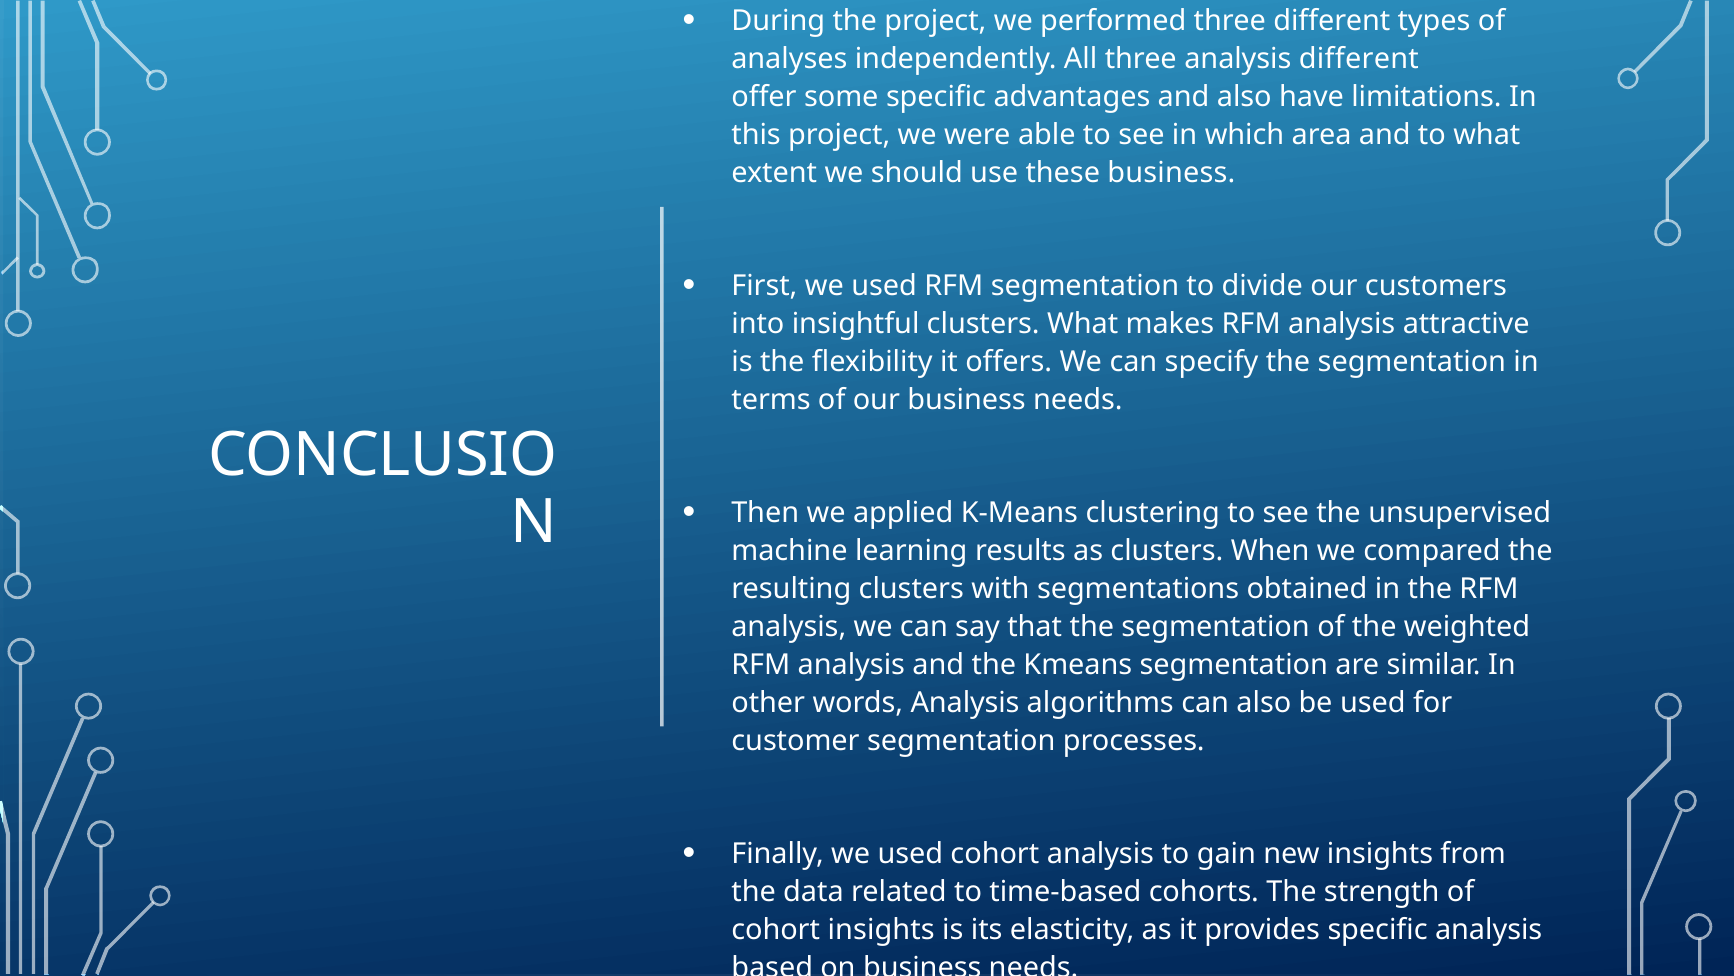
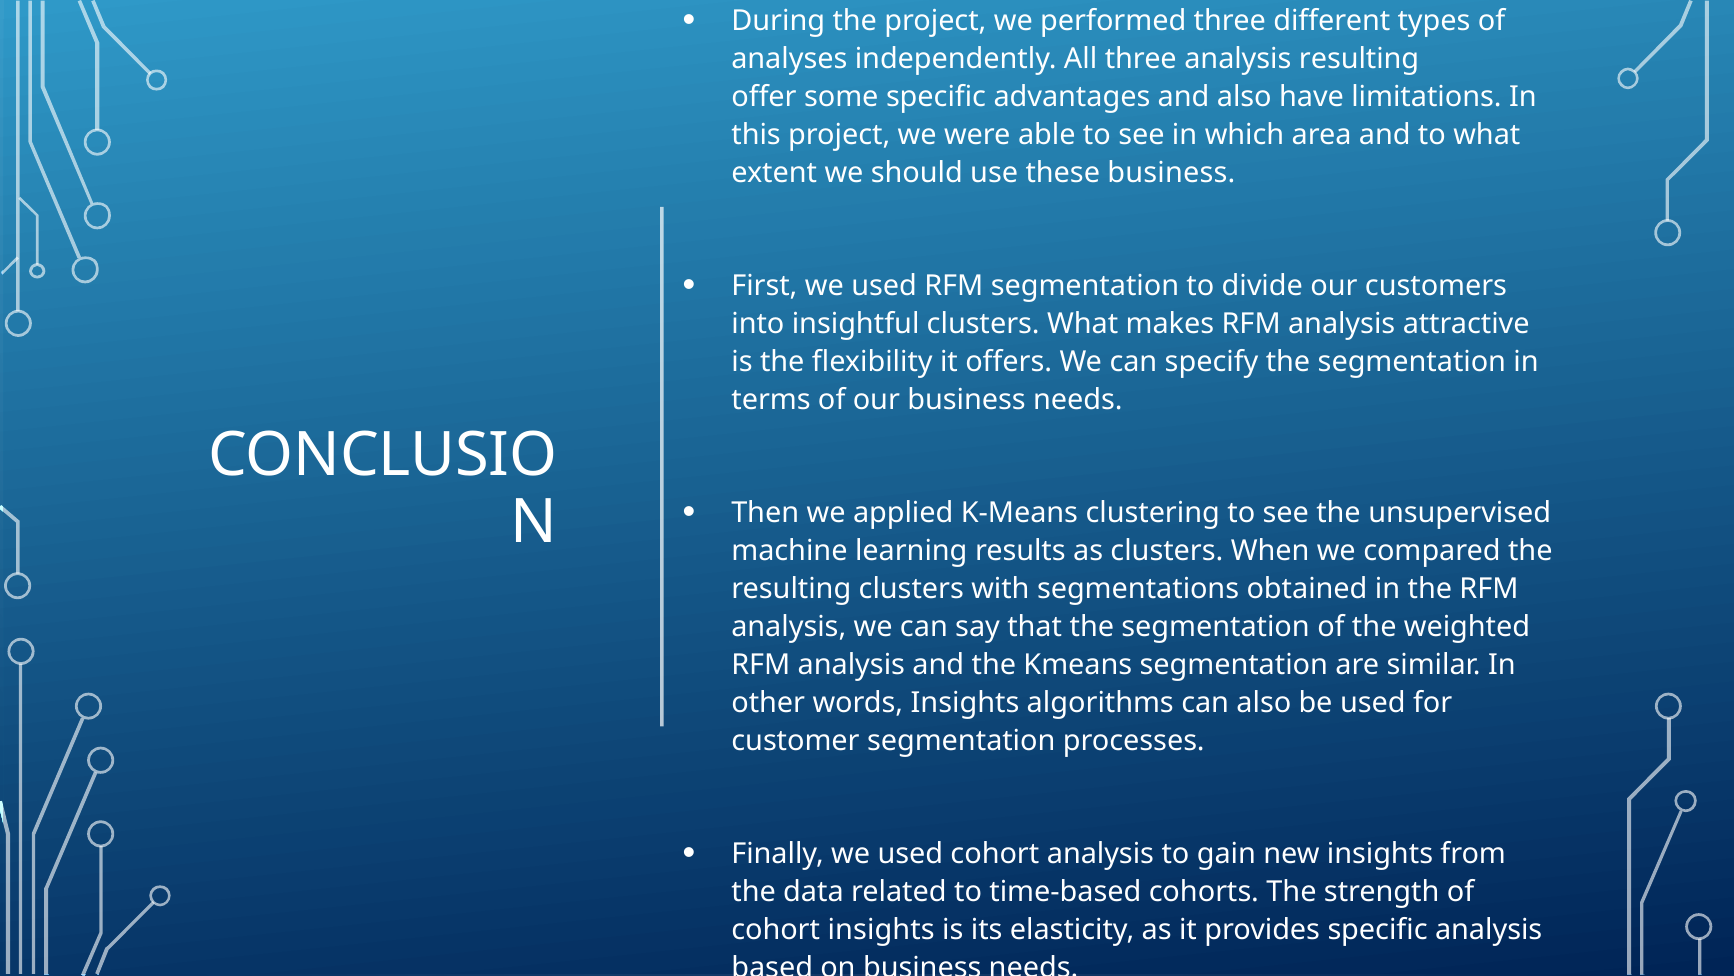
analysis different: different -> resulting (1359, 59)
words Analysis: Analysis -> Insights (965, 703)
